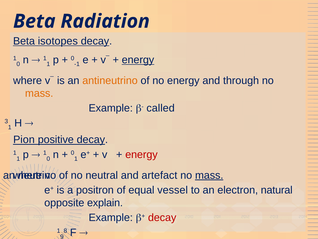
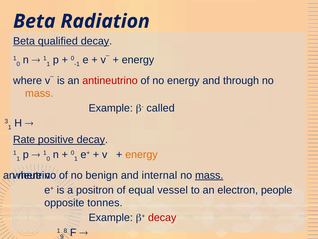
isotopes: isotopes -> qualified (58, 41)
energy underline: present -> none (138, 60)
antineutrino colour: orange -> red (110, 80)
Pion: Pion -> Rate (24, 139)
energy colour: red -> orange (141, 154)
neutral: neutral -> benign (102, 175)
artefact: artefact -> internal (159, 175)
natural: natural -> people (277, 190)
explain: explain -> tonnes (105, 202)
